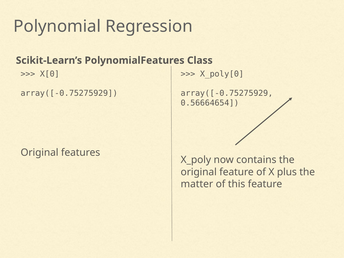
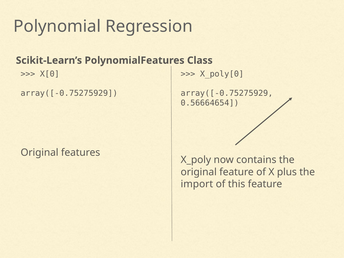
matter: matter -> import (197, 184)
